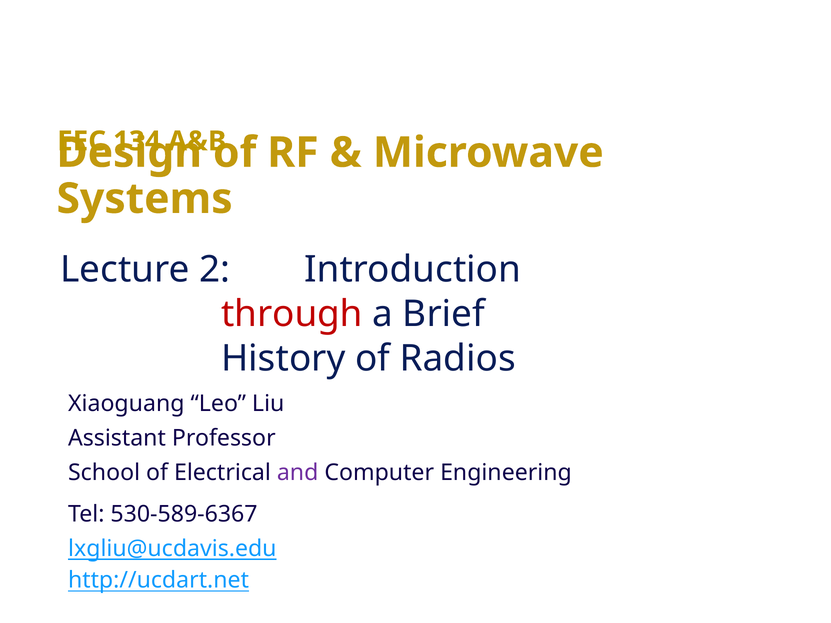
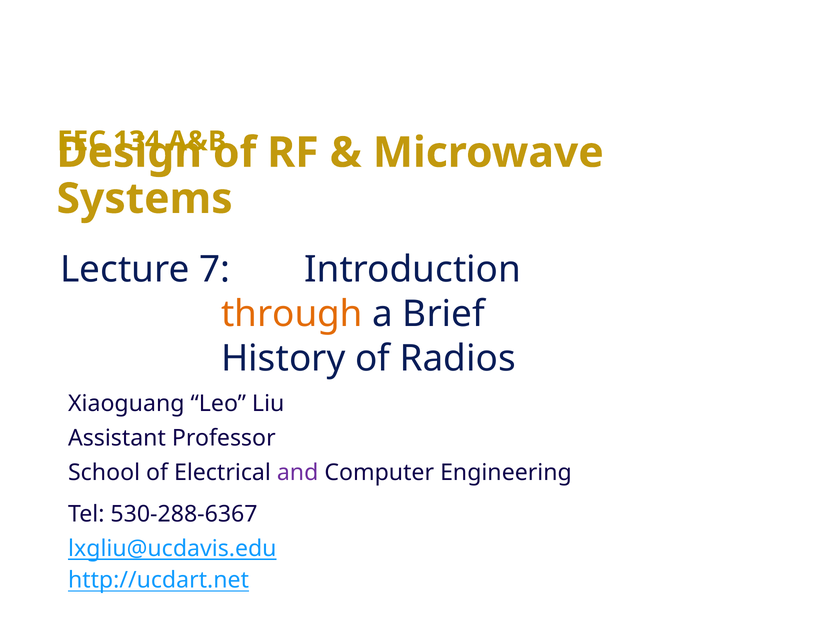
2: 2 -> 7 (215, 270)
through colour: red -> orange (292, 314)
530-589-6367: 530-589-6367 -> 530-288-6367 (184, 514)
